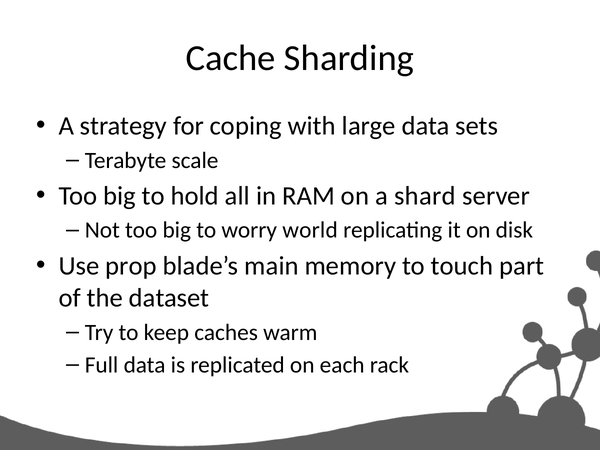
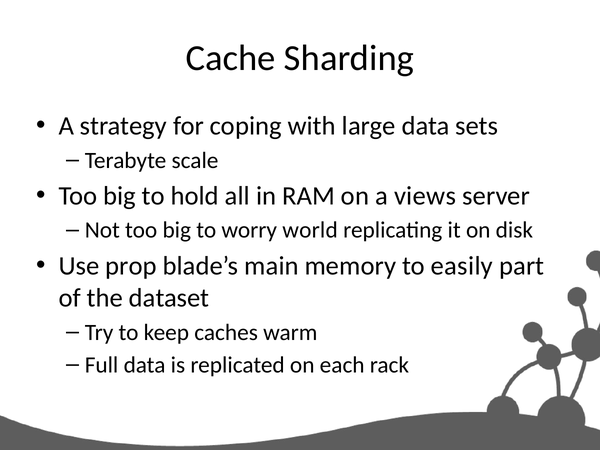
shard: shard -> views (425, 196)
touch: touch -> easily (462, 266)
